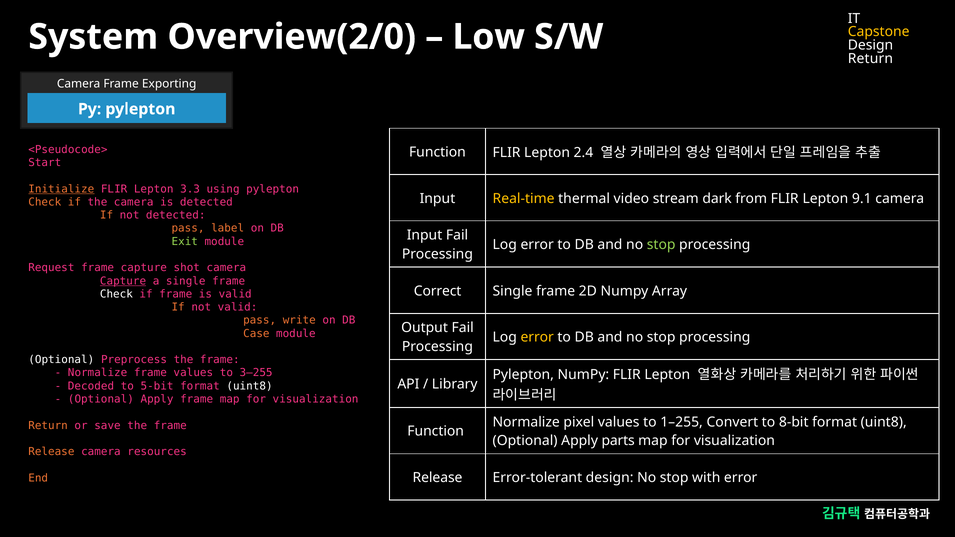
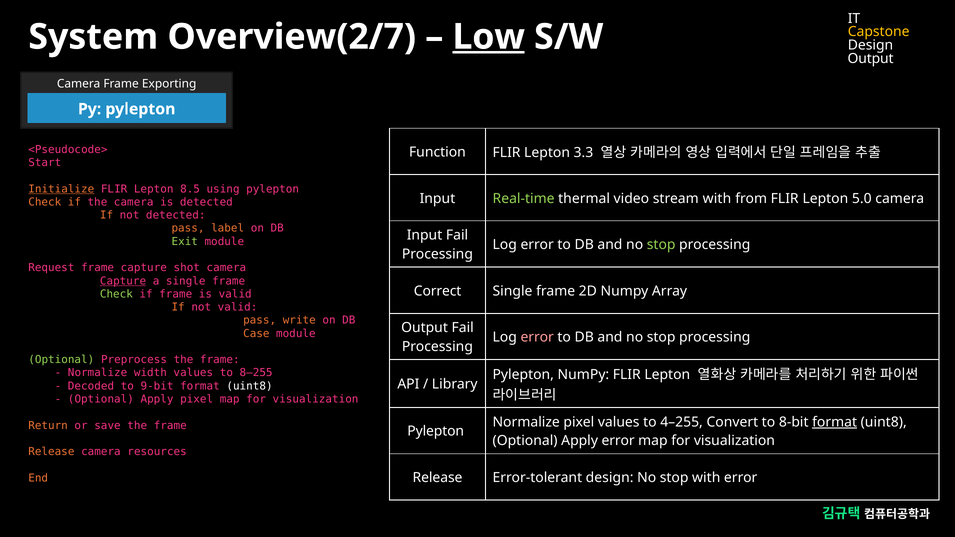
Overview(2/0: Overview(2/0 -> Overview(2/7 (292, 37)
Low underline: none -> present (489, 37)
Return: Return -> Output (871, 59)
2.4: 2.4 -> 3.3 (583, 153)
3.3: 3.3 -> 8.5 (190, 189)
Real-time colour: yellow -> light green (524, 199)
stream dark: dark -> with (717, 199)
9.1: 9.1 -> 5.0 (862, 199)
Check colour: white -> light green (116, 294)
error colour: yellow -> pink (537, 337)
Optional colour: white -> light green (61, 360)
Normalize frame: frame -> width (150, 373)
3–255: 3–255 -> 8–255 (256, 373)
5-bit: 5-bit -> 9-bit (157, 386)
Apply frame: frame -> pixel (197, 399)
1–255: 1–255 -> 4–255 (682, 422)
format underline: none -> present (835, 422)
Function: Function -> Pylepton (436, 432)
Apply parts: parts -> error (618, 441)
